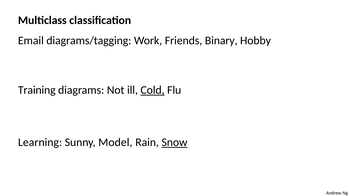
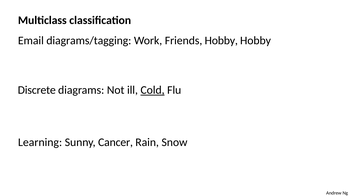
Friends Binary: Binary -> Hobby (221, 41)
Training: Training -> Discrete (37, 90)
Model: Model -> Cancer (116, 143)
Snow underline: present -> none (174, 143)
